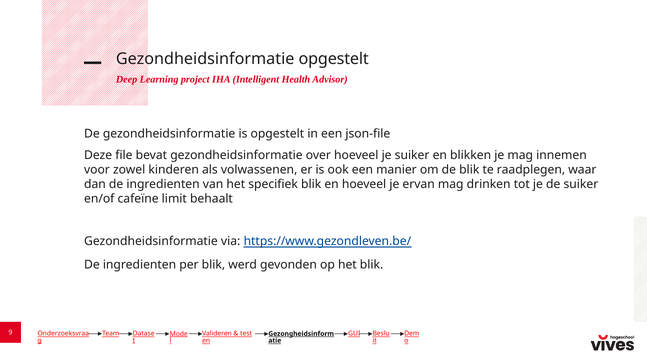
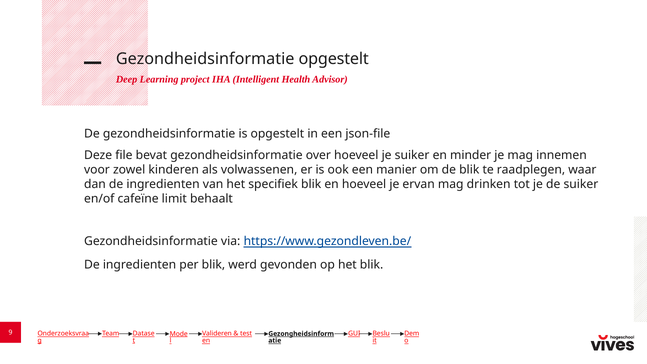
blikken: blikken -> minder (471, 155)
